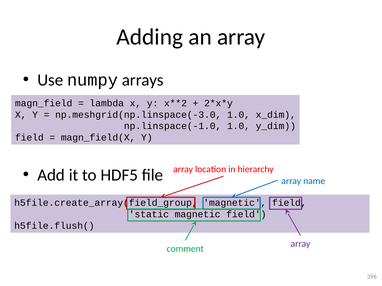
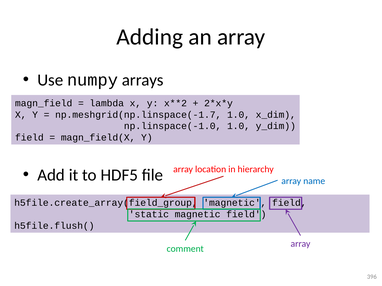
np.meshgrid(np.linspace(-3.0: np.meshgrid(np.linspace(-3.0 -> np.meshgrid(np.linspace(-1.7 (138, 115)
